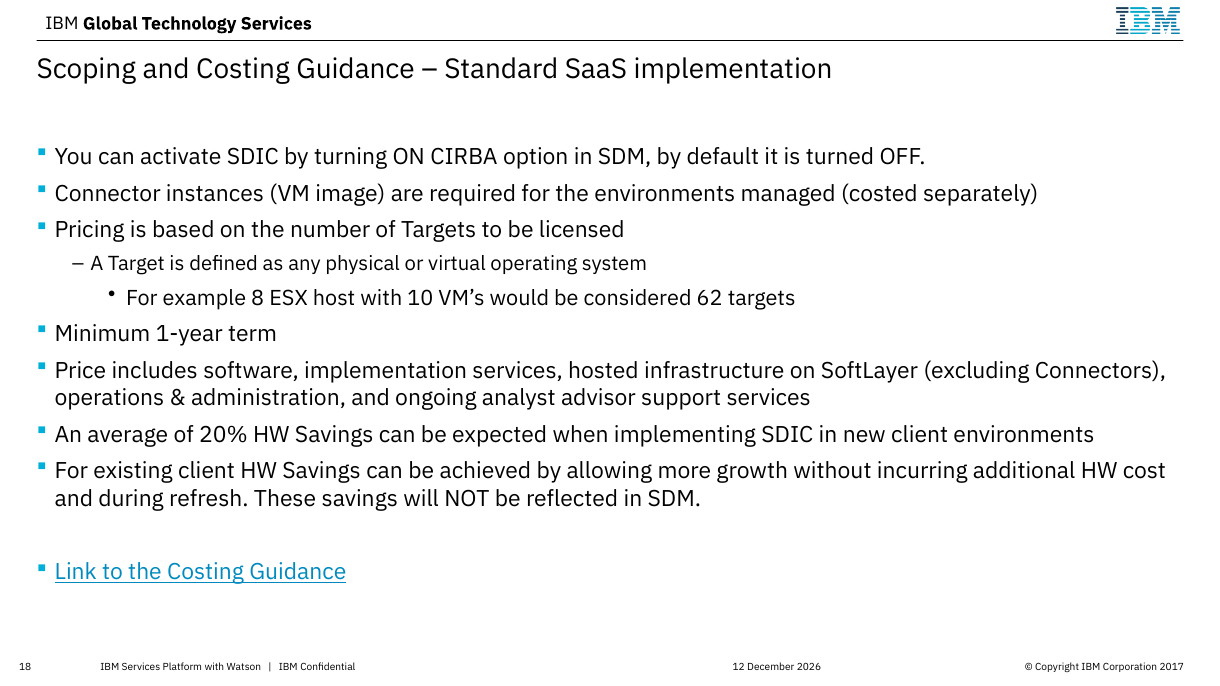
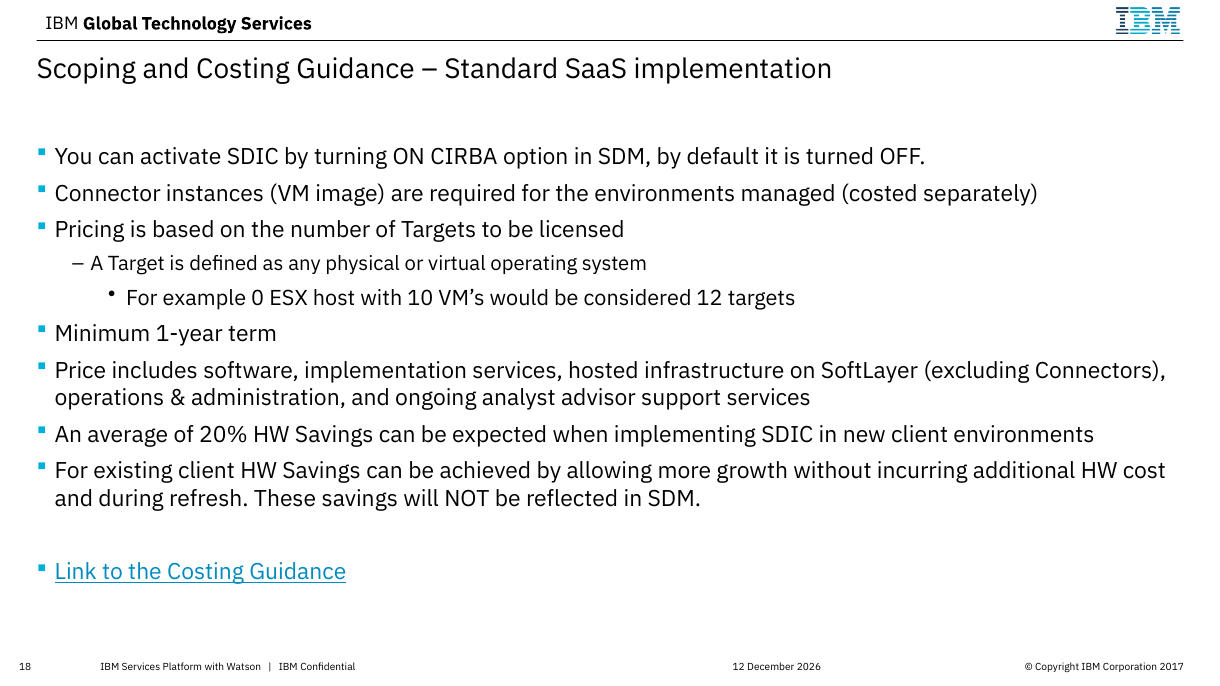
8: 8 -> 0 (258, 298)
considered 62: 62 -> 12 (710, 298)
